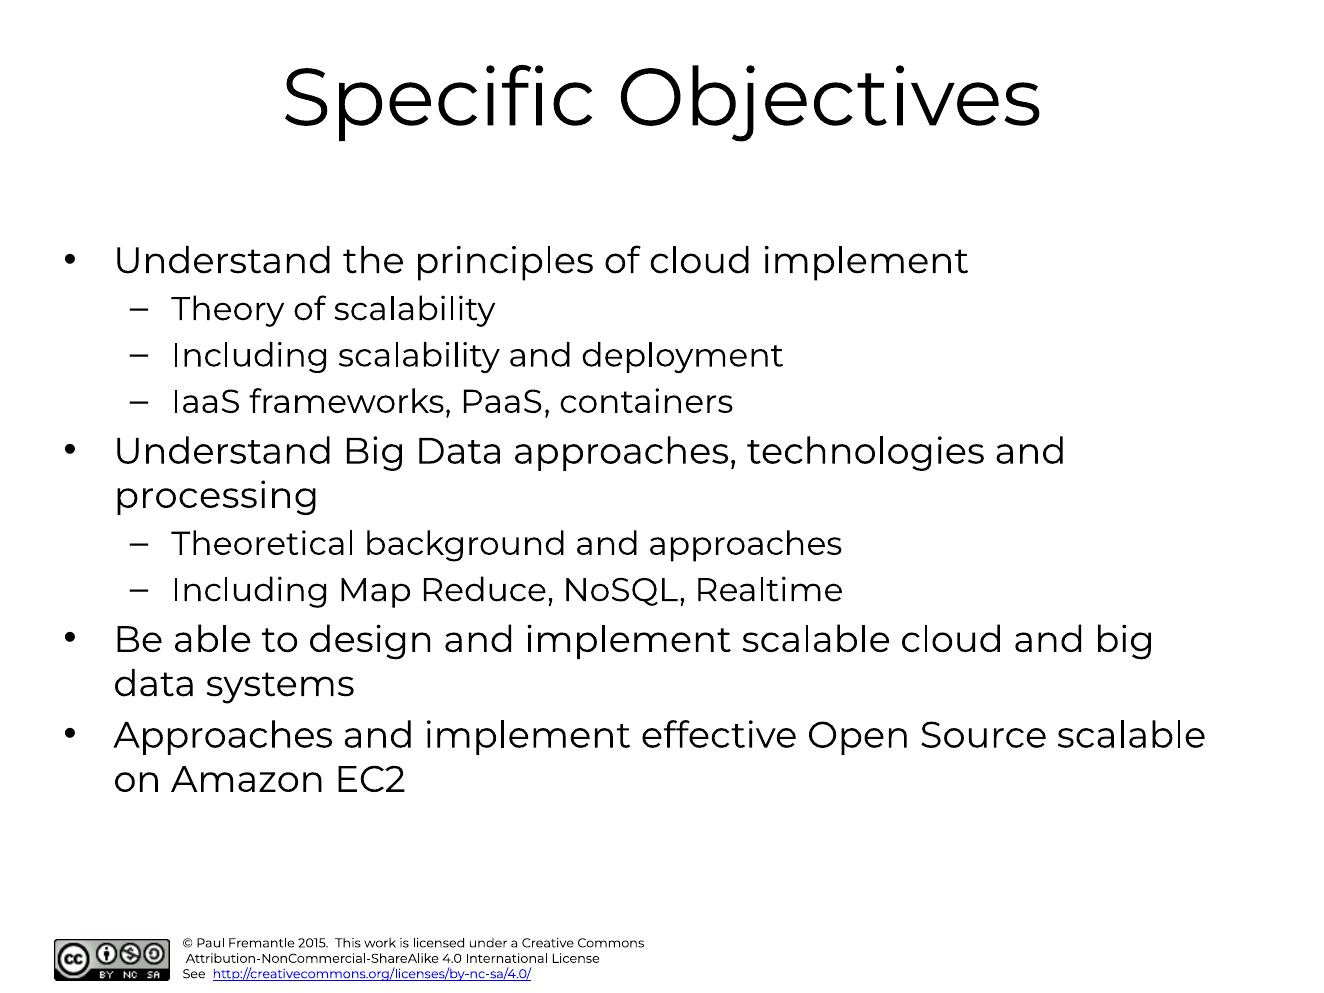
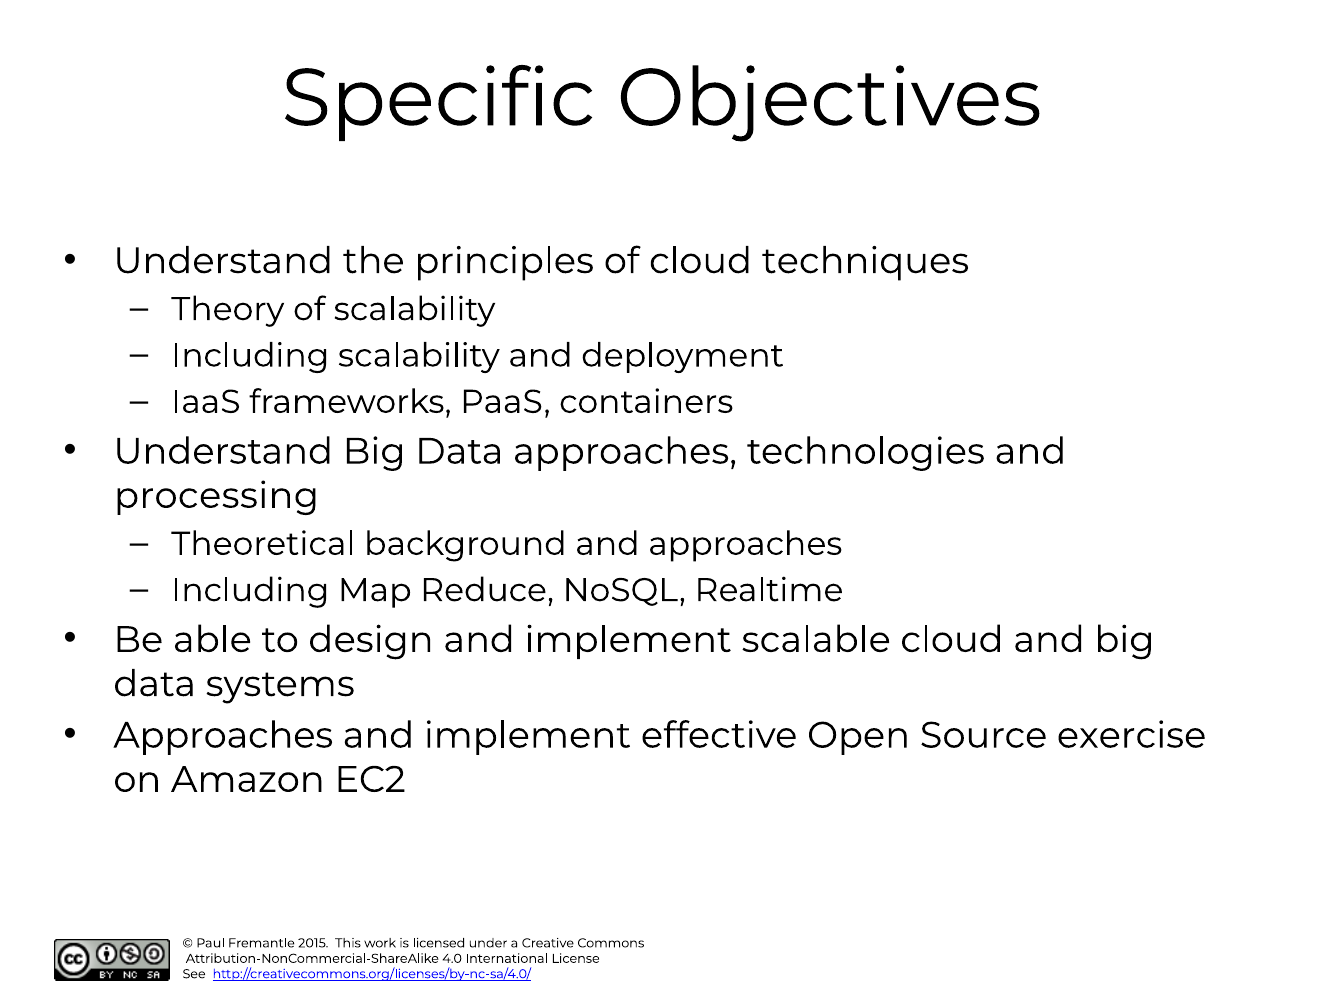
cloud implement: implement -> techniques (865, 261)
Source scalable: scalable -> exercise (1132, 735)
